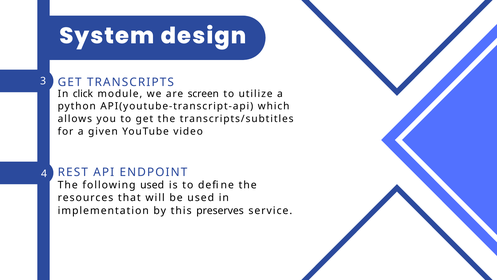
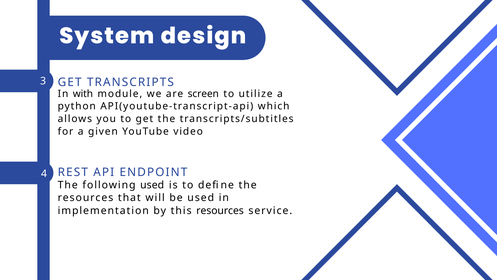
click: click -> with (83, 94)
this preserves: preserves -> resources (220, 211)
